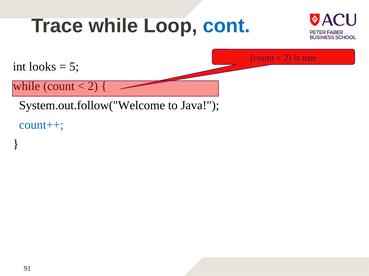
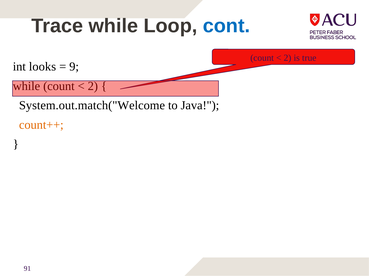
5: 5 -> 9 (74, 67)
System.out.follow("Welcome: System.out.follow("Welcome -> System.out.match("Welcome (92, 106)
count++ colour: blue -> orange (41, 125)
